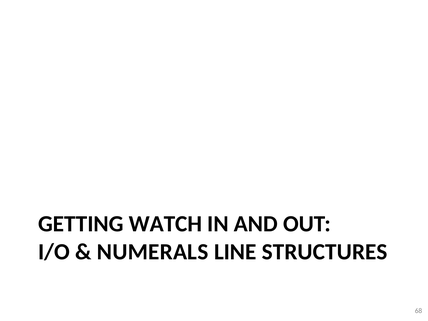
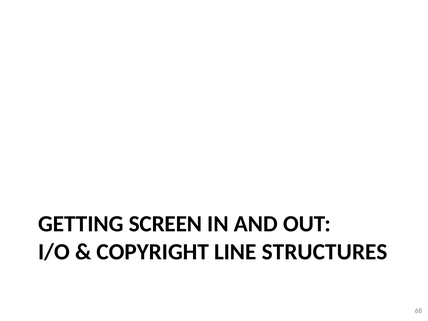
WATCH: WATCH -> SCREEN (165, 224)
NUMERALS: NUMERALS -> COPYRIGHT (153, 252)
